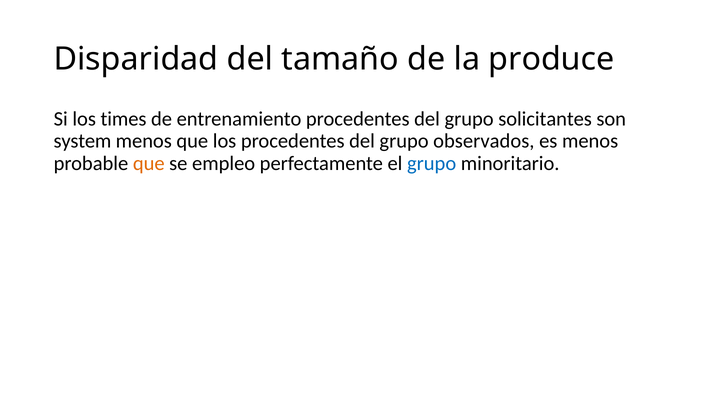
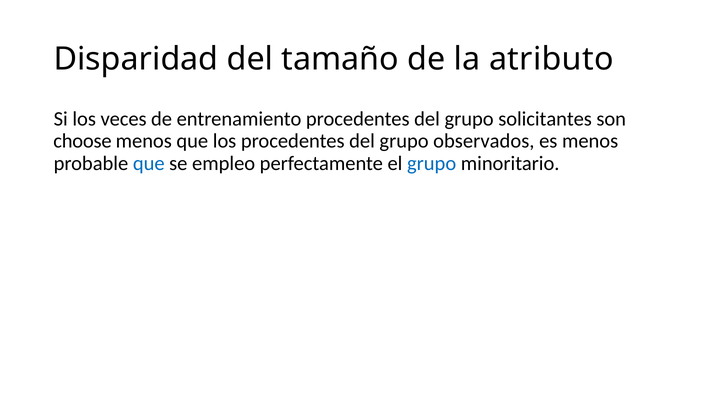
produce: produce -> atributo (551, 59)
times: times -> veces (124, 119)
system: system -> choose (82, 141)
que colour: orange -> blue (149, 163)
